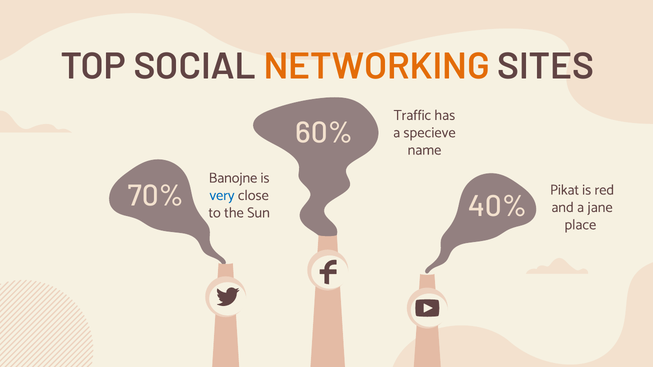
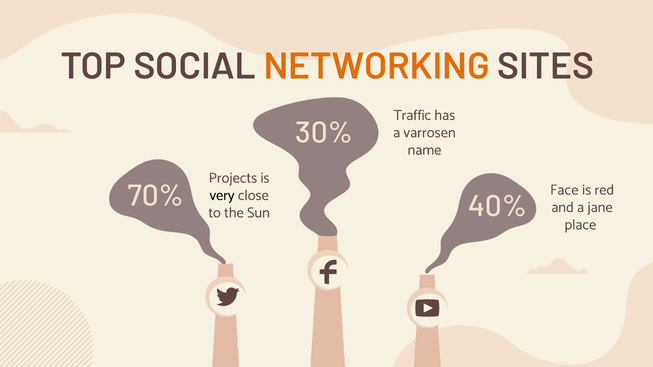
60%: 60% -> 30% (324, 133)
specieve: specieve -> varrosen (430, 133)
Banojne: Banojne -> Projects (233, 178)
Pikat: Pikat -> Face (564, 190)
very colour: blue -> black (222, 195)
